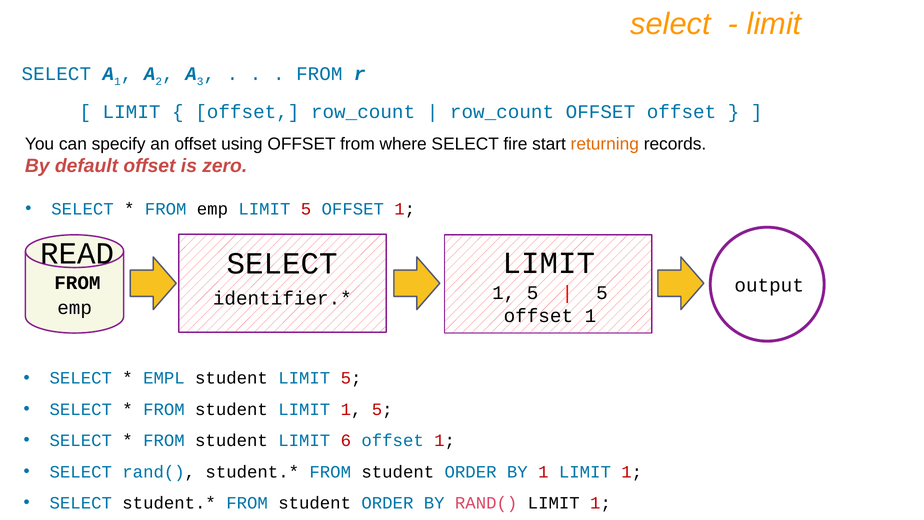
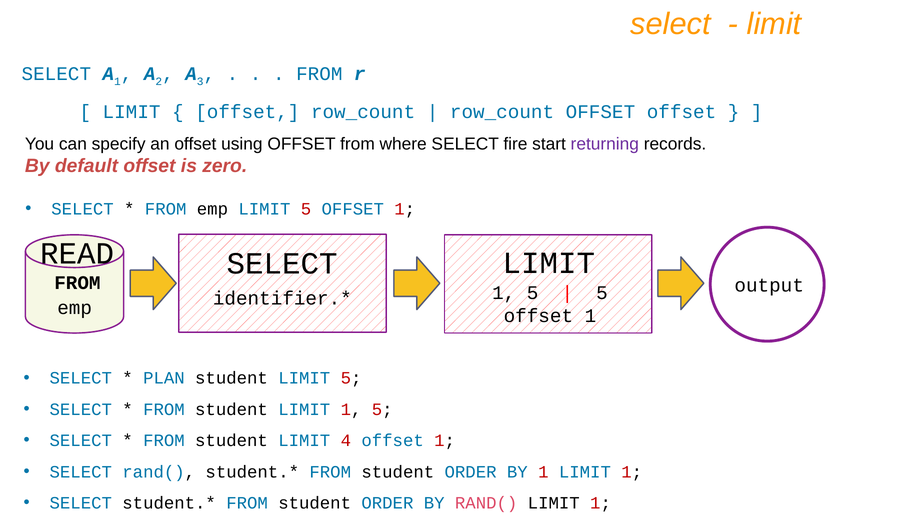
returning colour: orange -> purple (605, 144)
EMPL: EMPL -> PLAN (164, 378)
6: 6 -> 4 (346, 440)
